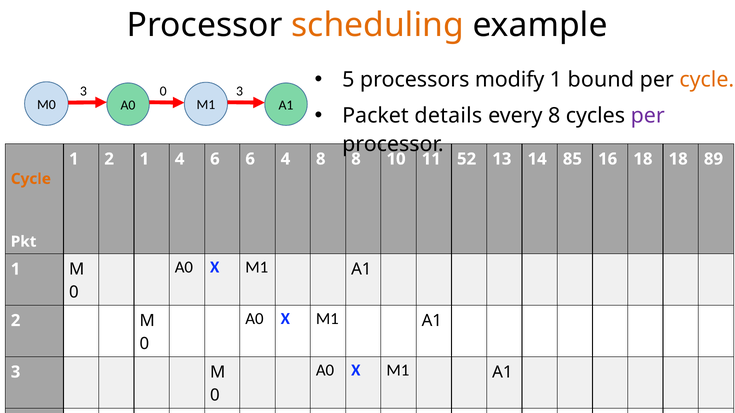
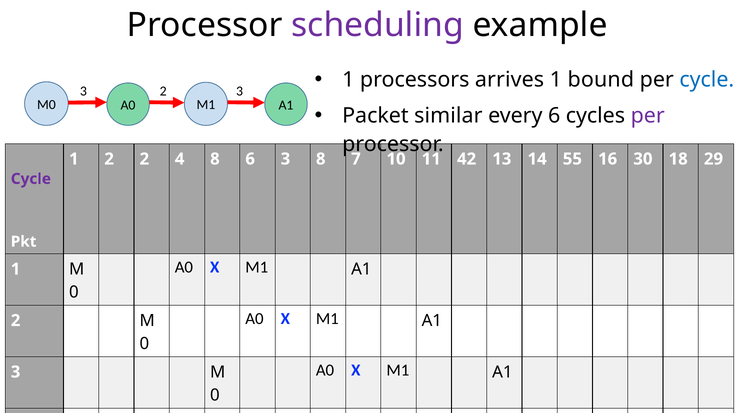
scheduling colour: orange -> purple (378, 25)
5: 5 -> 1 (348, 80)
modify: modify -> arrives (510, 80)
cycle colour: orange -> blue (707, 80)
3 0: 0 -> 2 (163, 91)
details: details -> similar (448, 116)
every 8: 8 -> 6 (554, 116)
2 1: 1 -> 2 (144, 159)
4 6: 6 -> 8 (215, 159)
6 4: 4 -> 3 (285, 159)
8 8: 8 -> 7 (356, 159)
52: 52 -> 42 (467, 159)
85: 85 -> 55 (572, 159)
16 18: 18 -> 30 (643, 159)
89: 89 -> 29 (713, 159)
Cycle colour: orange -> purple (31, 179)
